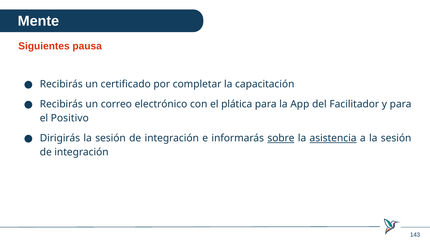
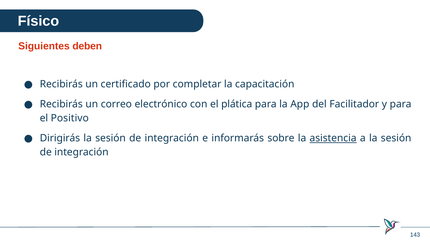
Mente: Mente -> Físico (38, 21)
pausa: pausa -> deben (87, 46)
sobre underline: present -> none (281, 138)
